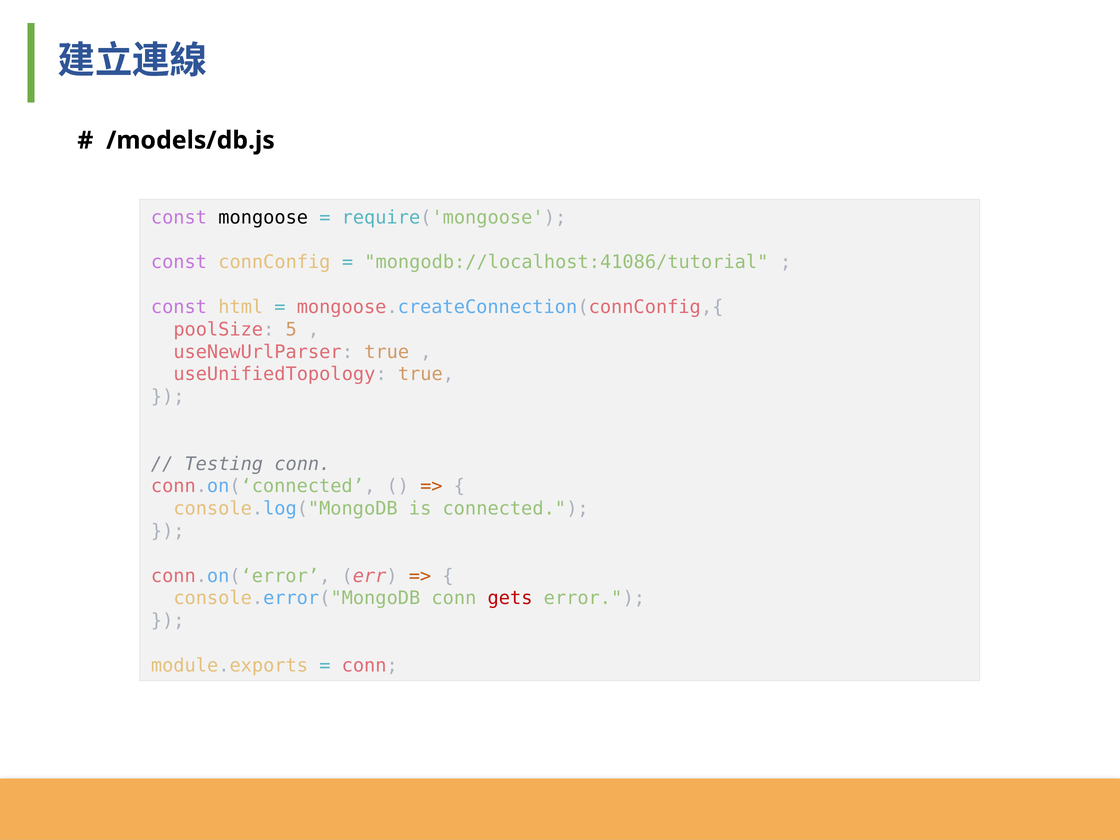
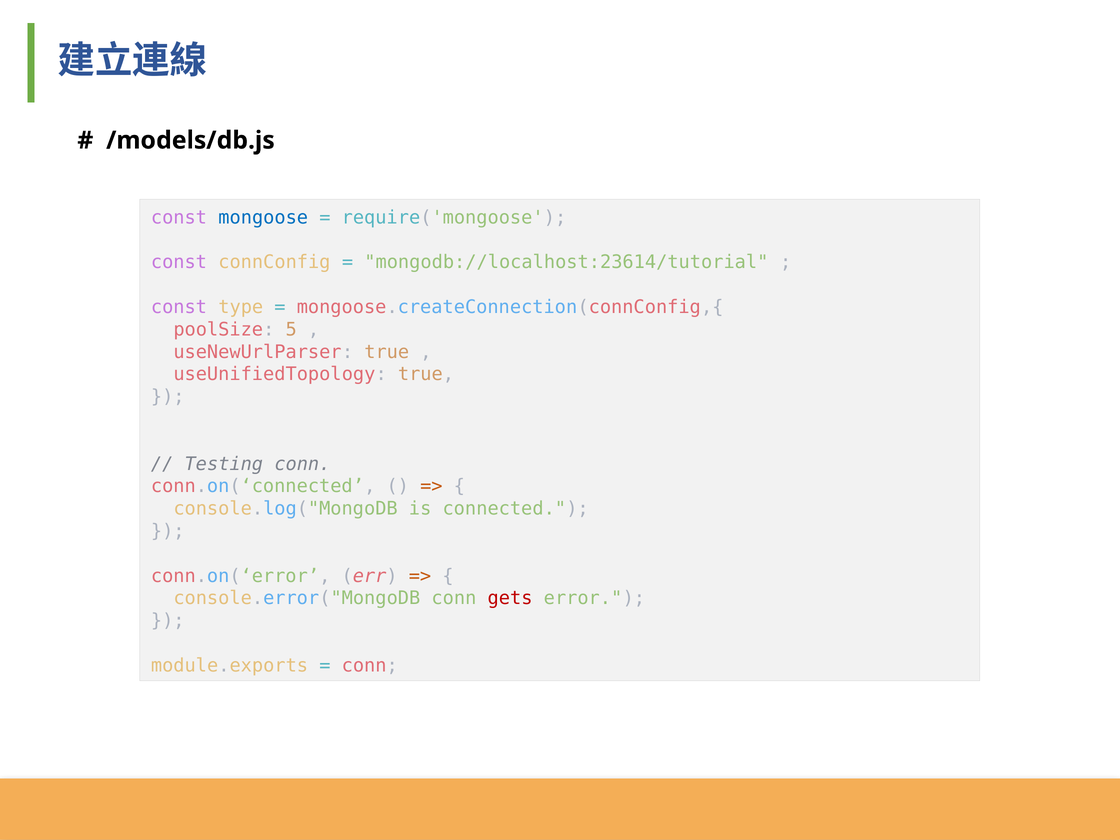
mongoose colour: black -> blue (263, 217)
mongodb://localhost:41086/tutorial: mongodb://localhost:41086/tutorial -> mongodb://localhost:23614/tutorial (566, 262)
html: html -> type (241, 307)
